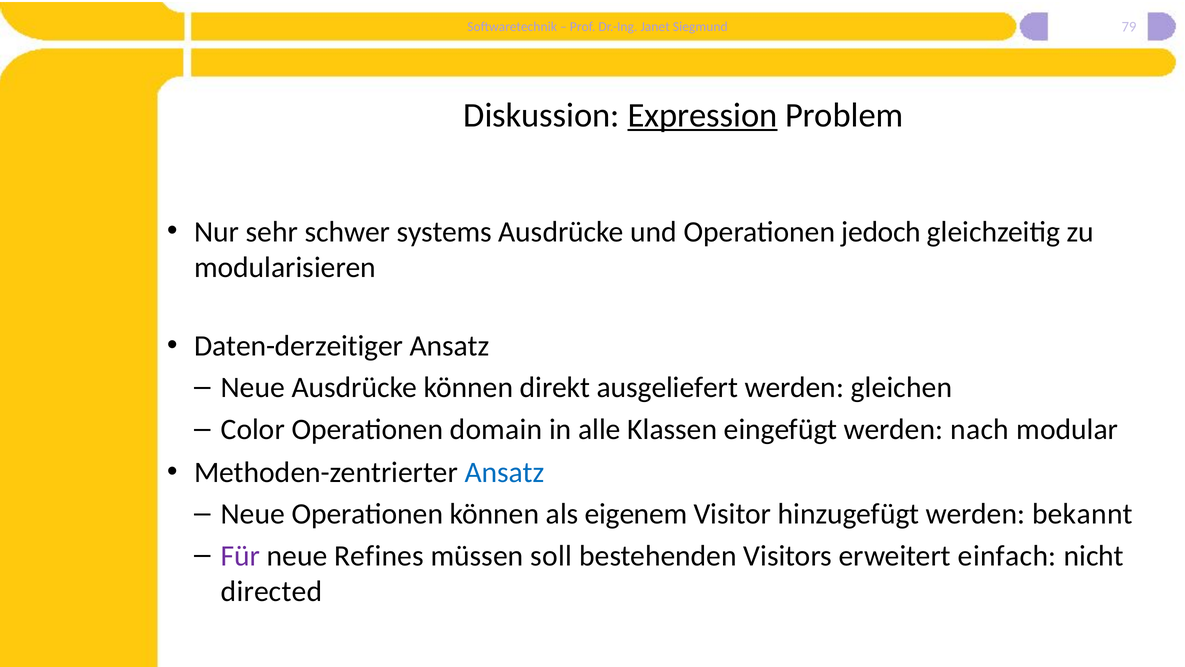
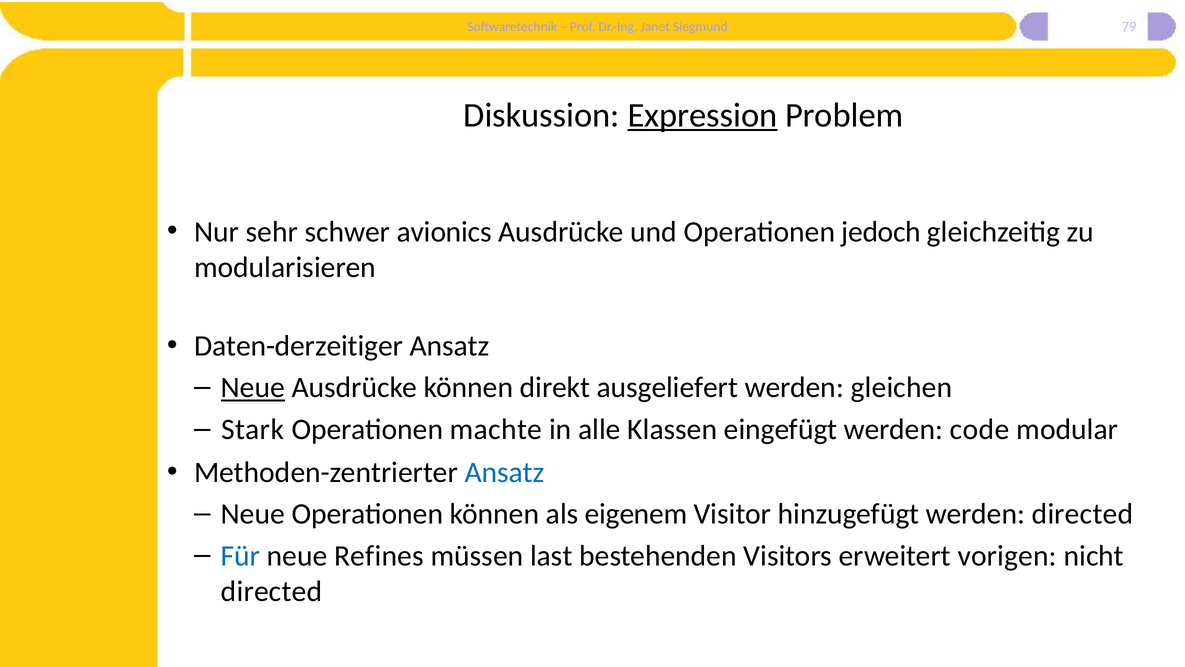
systems: systems -> avionics (444, 232)
Neue underline: none -> present (253, 387)
Color: Color -> Stark (253, 429)
domain: domain -> machte (496, 429)
nach: nach -> code (980, 429)
werden bekannt: bekannt -> directed (1082, 514)
Für colour: purple -> blue (240, 555)
soll: soll -> last (551, 555)
einfach: einfach -> vorigen (1007, 555)
